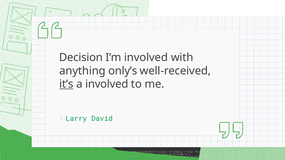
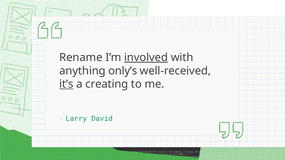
Decision: Decision -> Rename (81, 58)
involved underline: none -> present (146, 58)
a involved: involved -> creating (107, 84)
